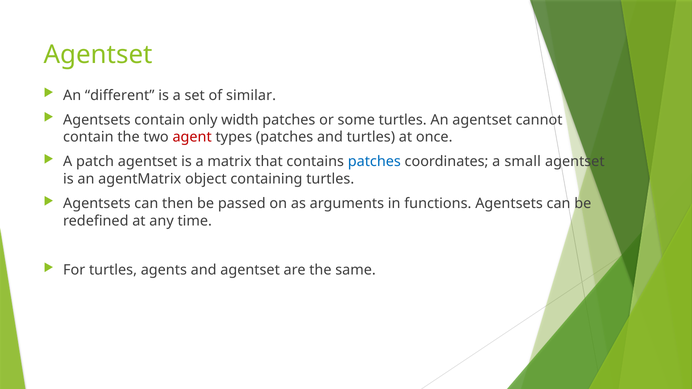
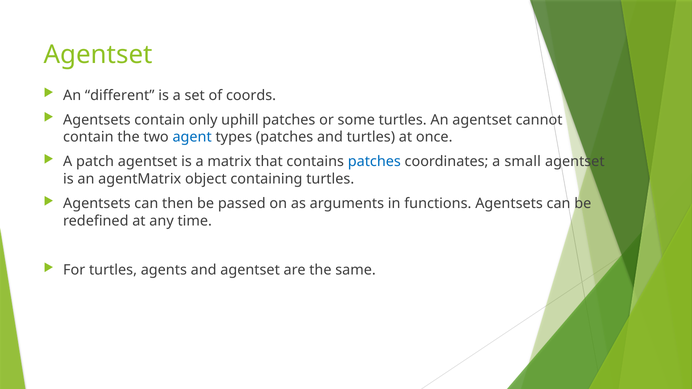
similar: similar -> coords (251, 95)
width: width -> uphill (240, 120)
agent colour: red -> blue (192, 137)
